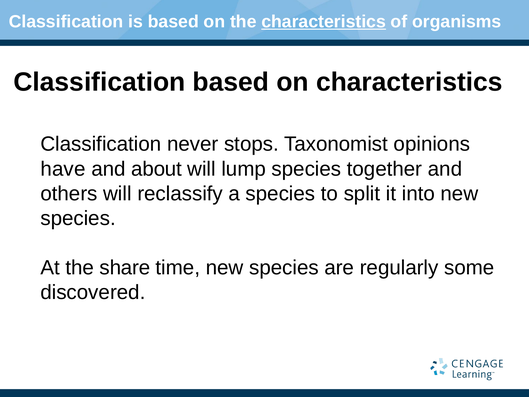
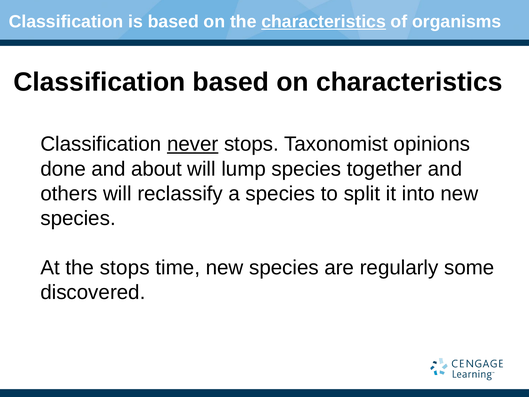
never underline: none -> present (193, 144)
have: have -> done (63, 169)
the share: share -> stops (125, 268)
